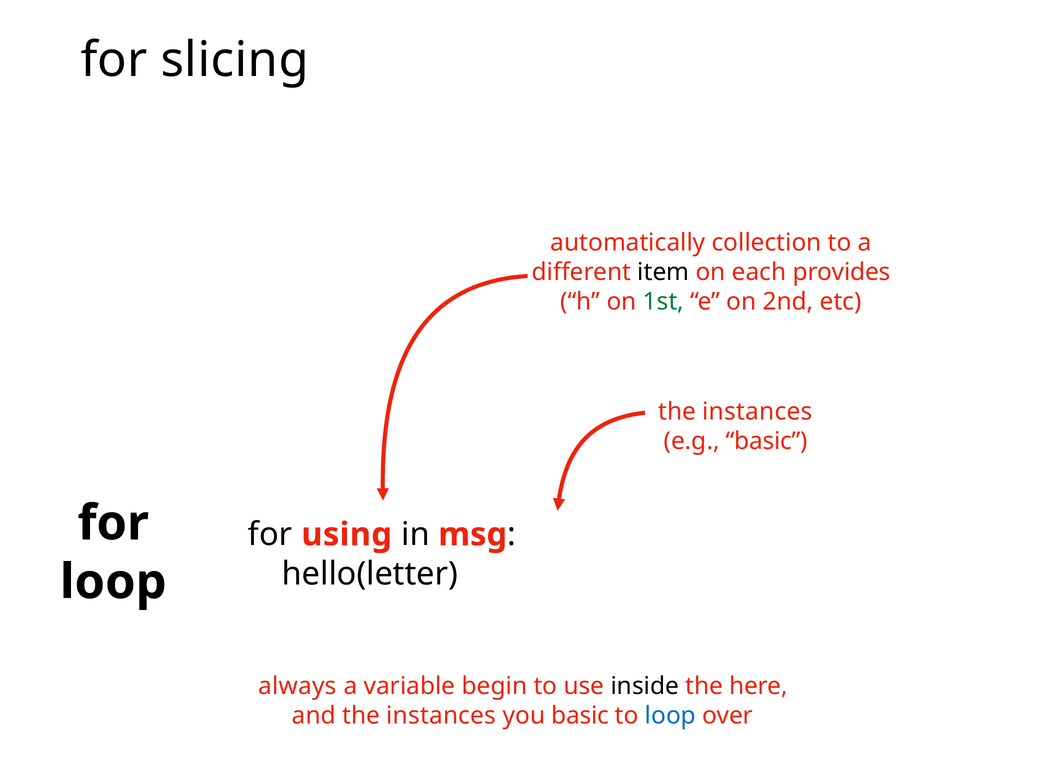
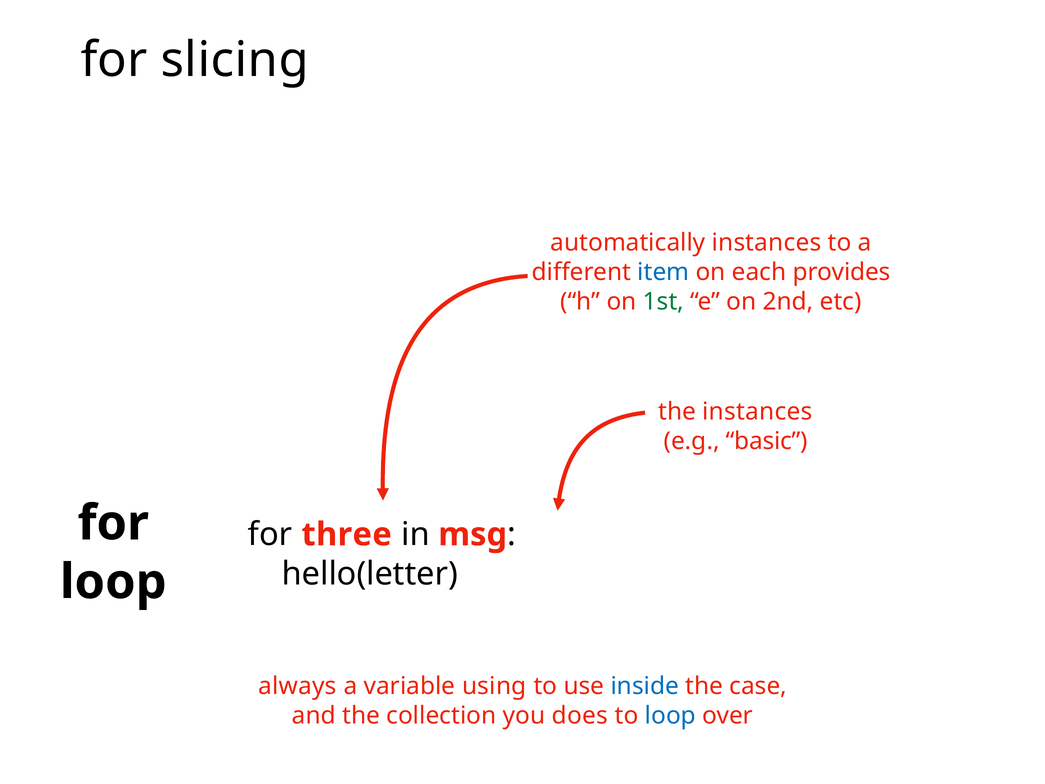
automatically collection: collection -> instances (766, 243)
item colour: black -> blue (663, 272)
using: using -> three (347, 534)
begin: begin -> using (494, 686)
inside colour: black -> blue (645, 686)
here: here -> case (758, 686)
and the instances: instances -> collection (441, 715)
you basic: basic -> does (580, 715)
